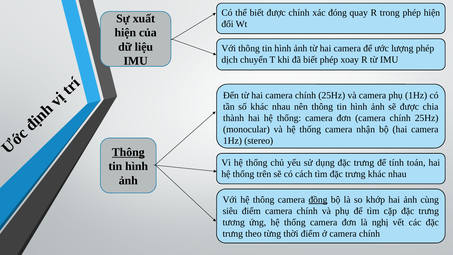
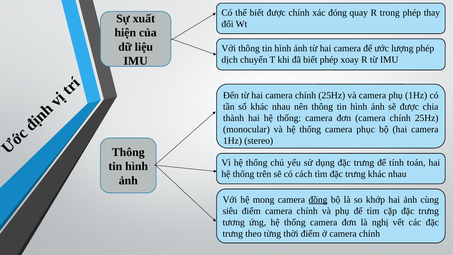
phép hiện: hiện -> thay (432, 13)
nhận: nhận -> phục (366, 129)
Thông underline: present -> none (128, 152)
hệ thông: thông -> mong (264, 200)
